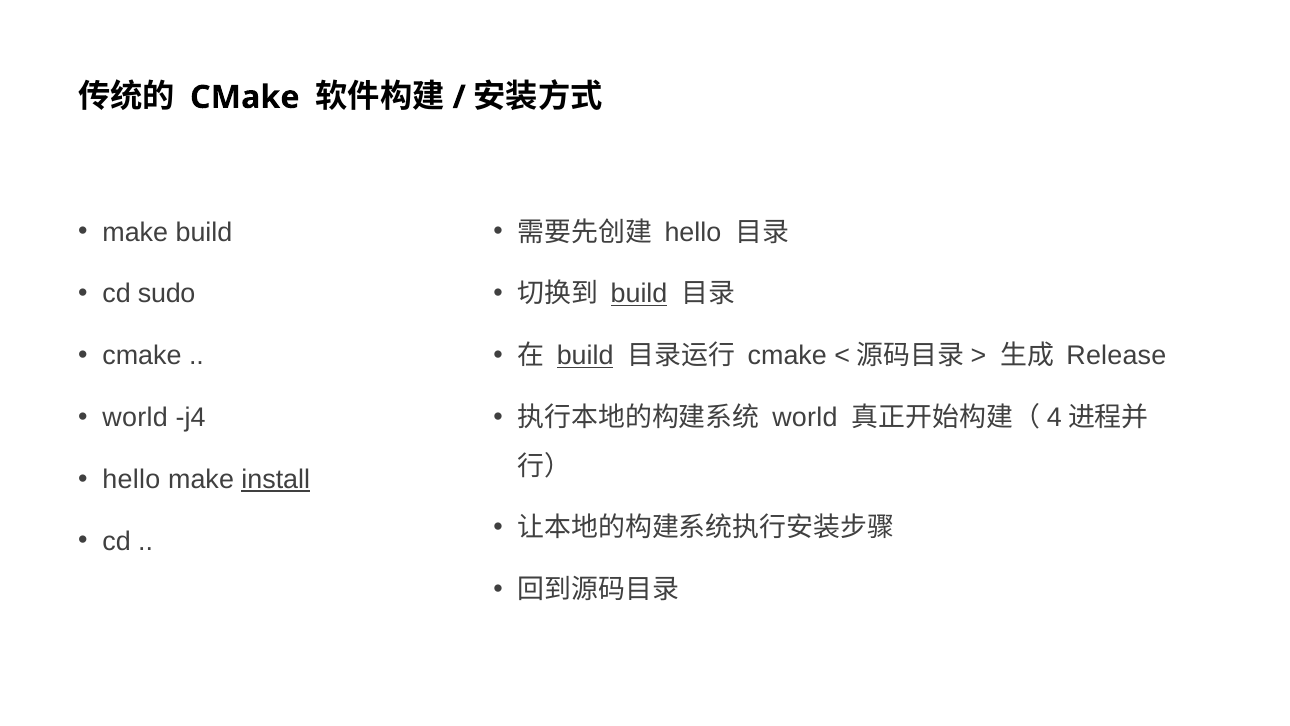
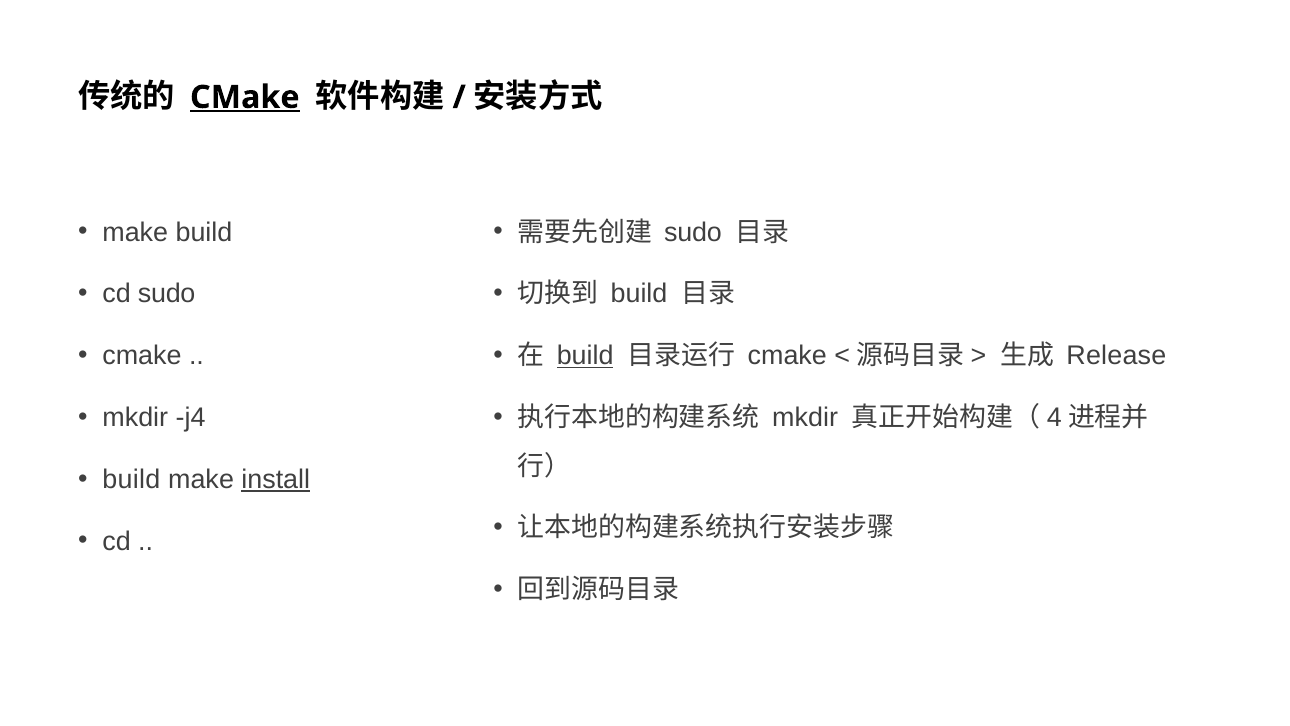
CMake underline: none -> present (245, 97)
hello: hello -> sudo (693, 232)
build underline: present -> none (639, 294)
world: world -> mkdir (135, 418)
world: world -> mkdir (805, 418)
hello: hello -> build (131, 479)
